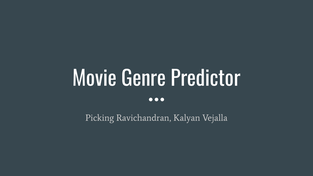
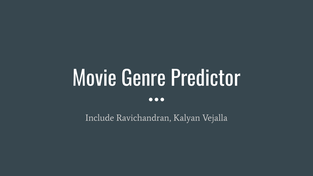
Picking: Picking -> Include (100, 118)
